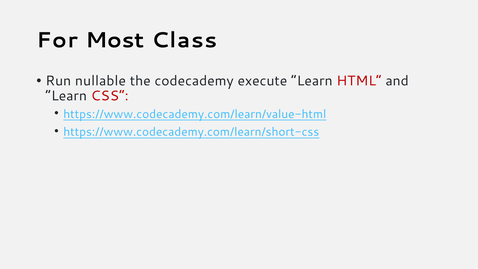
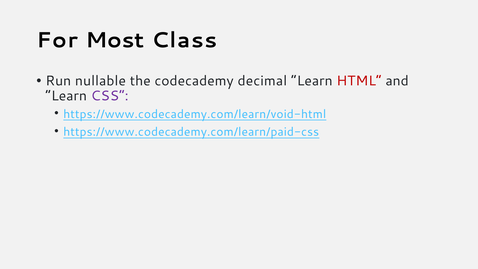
execute: execute -> decimal (262, 81)
CSS colour: red -> purple (110, 96)
https://www.codecademy.com/learn/value-html: https://www.codecademy.com/learn/value-html -> https://www.codecademy.com/learn/void-html (195, 114)
https://www.codecademy.com/learn/short-css: https://www.codecademy.com/learn/short-css -> https://www.codecademy.com/learn/paid-css (191, 132)
